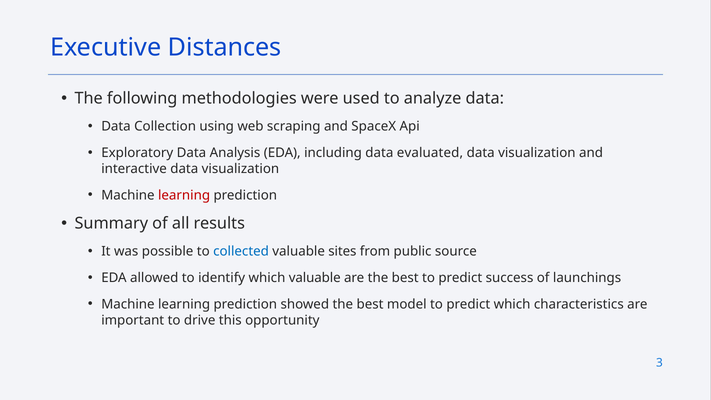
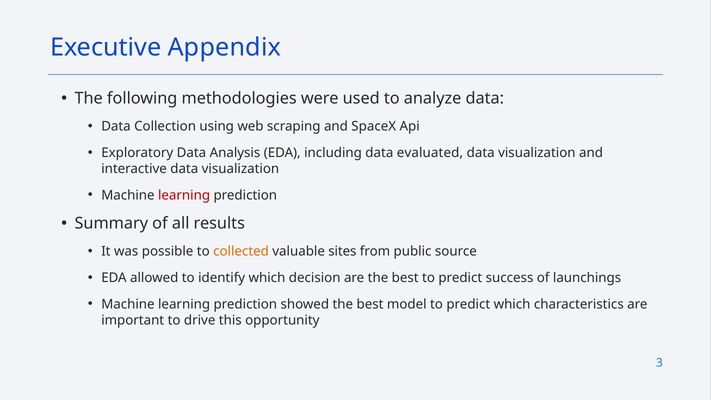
Distances: Distances -> Appendix (224, 47)
collected colour: blue -> orange (241, 251)
which valuable: valuable -> decision (315, 278)
